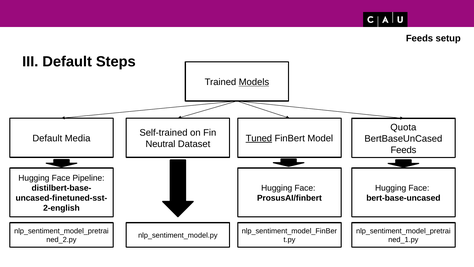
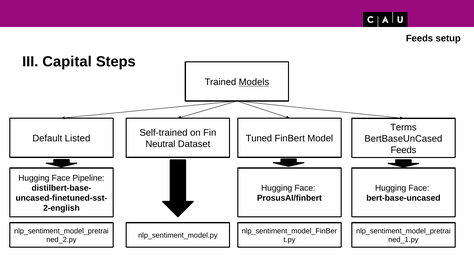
III Default: Default -> Capital (67, 62)
Quota: Quota -> Terms (403, 127)
Media: Media -> Listed (78, 138)
Tuned underline: present -> none (259, 138)
